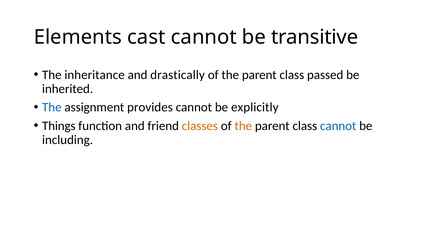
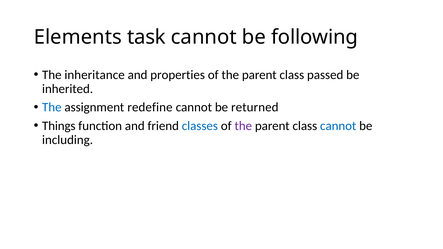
cast: cast -> task (146, 37)
transitive: transitive -> following (315, 37)
drastically: drastically -> properties (178, 75)
provides: provides -> redefine (150, 107)
explicitly: explicitly -> returned (255, 107)
classes colour: orange -> blue (200, 126)
the colour: orange -> purple (243, 126)
